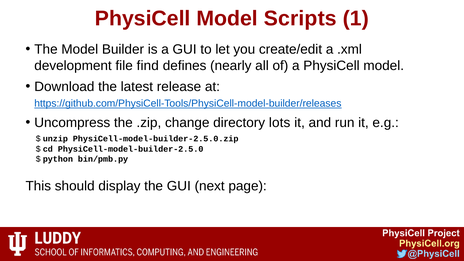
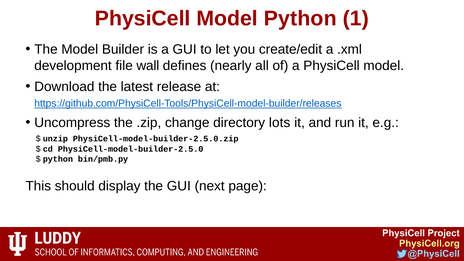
Model Scripts: Scripts -> Python (300, 19)
find: find -> wall (148, 66)
